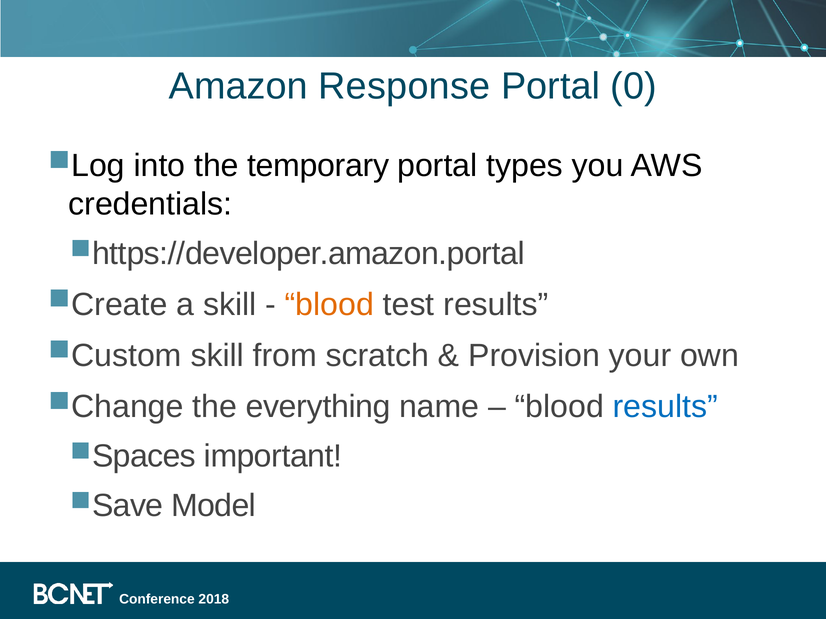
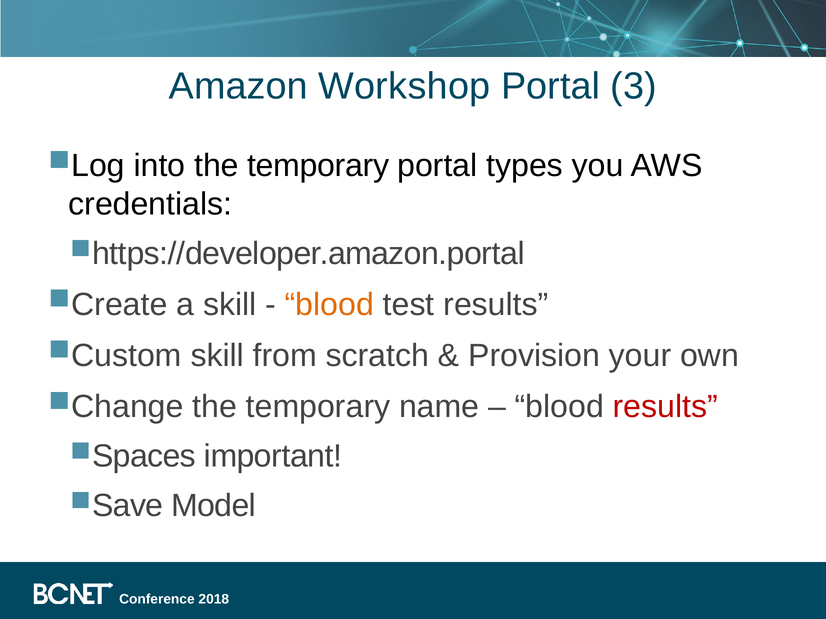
Response: Response -> Workshop (404, 86)
0: 0 -> 3 (634, 86)
everything: everything -> temporary (318, 407)
results colour: blue -> red (665, 407)
